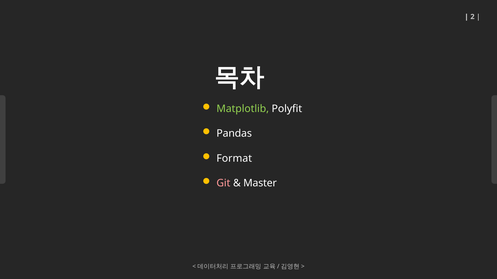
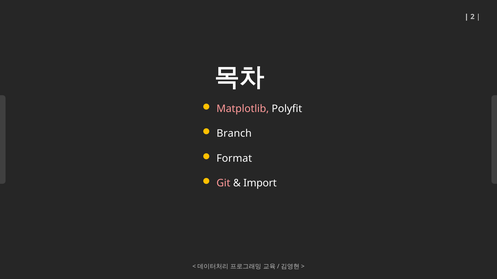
Matplotlib colour: light green -> pink (243, 109)
Pandas: Pandas -> Branch (234, 134)
Master: Master -> Import (260, 184)
